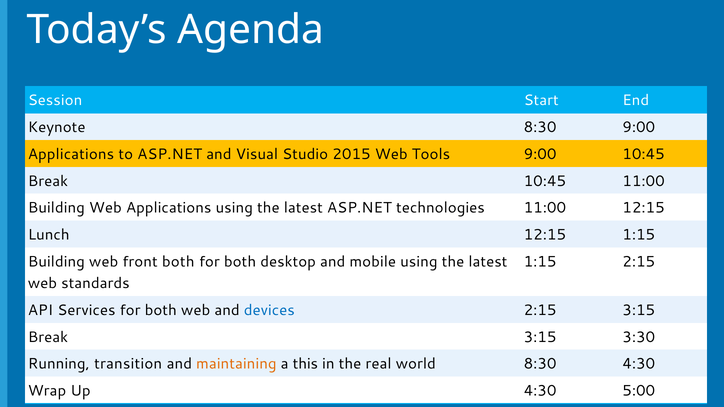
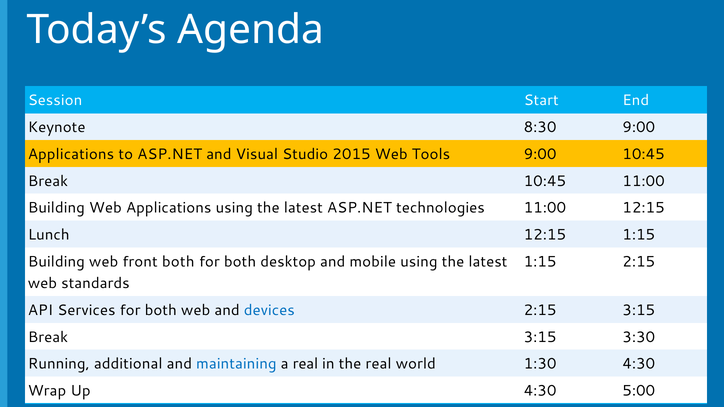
transition: transition -> additional (128, 364)
maintaining colour: orange -> blue (236, 364)
a this: this -> real (305, 364)
world 8:30: 8:30 -> 1:30 (540, 364)
